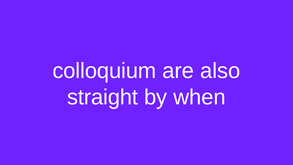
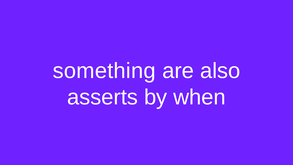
colloquium: colloquium -> something (104, 71)
straight: straight -> asserts (102, 97)
